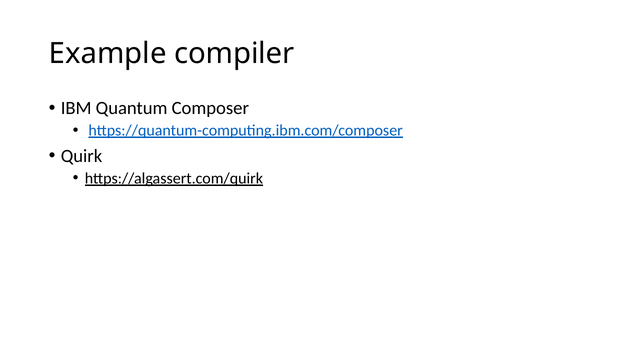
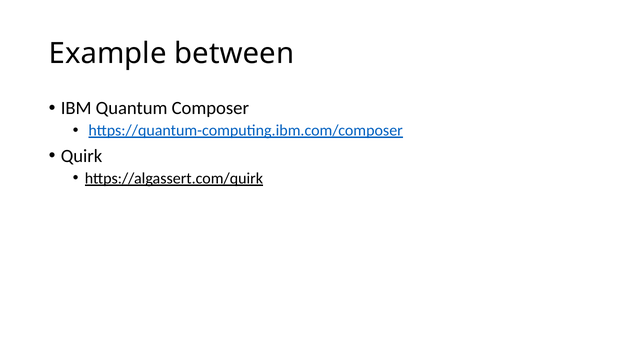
compiler: compiler -> between (234, 54)
